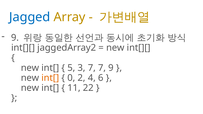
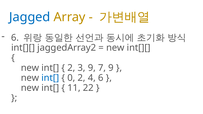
9: 9 -> 6 (15, 38)
5: 5 -> 2 (71, 68)
3 7: 7 -> 9 (92, 68)
int[ colour: orange -> blue (50, 78)
